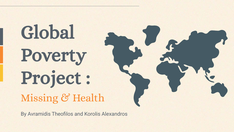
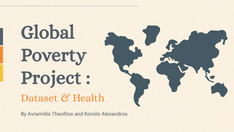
Missing: Missing -> Dataset (39, 98)
